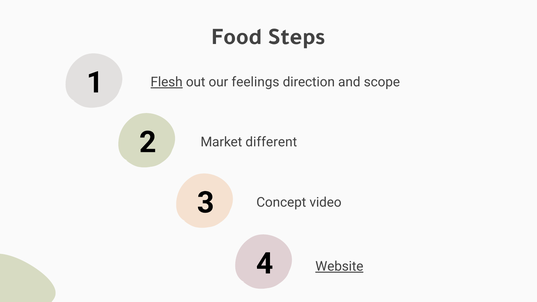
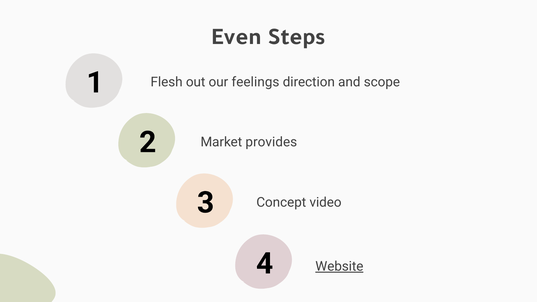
Food: Food -> Even (237, 36)
Flesh underline: present -> none (167, 82)
different: different -> provides (271, 142)
